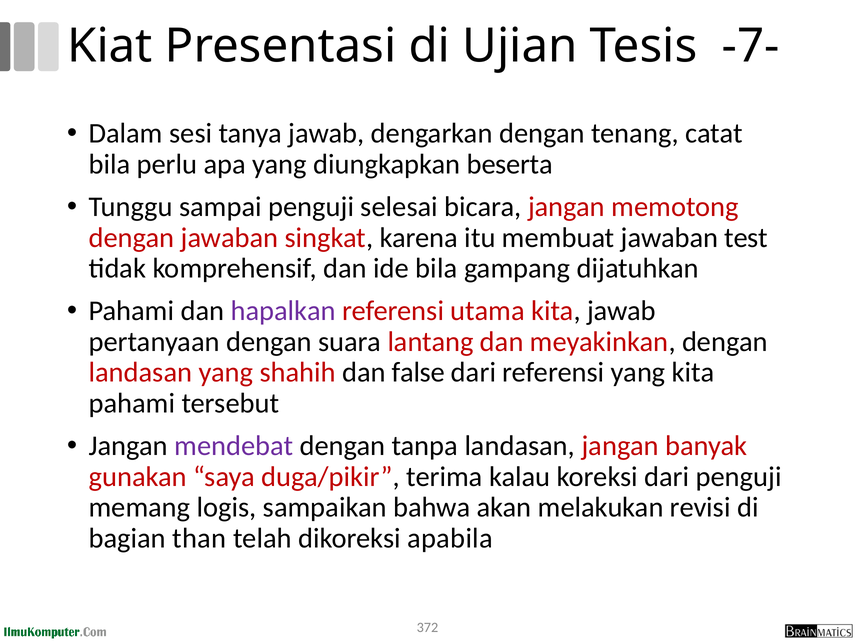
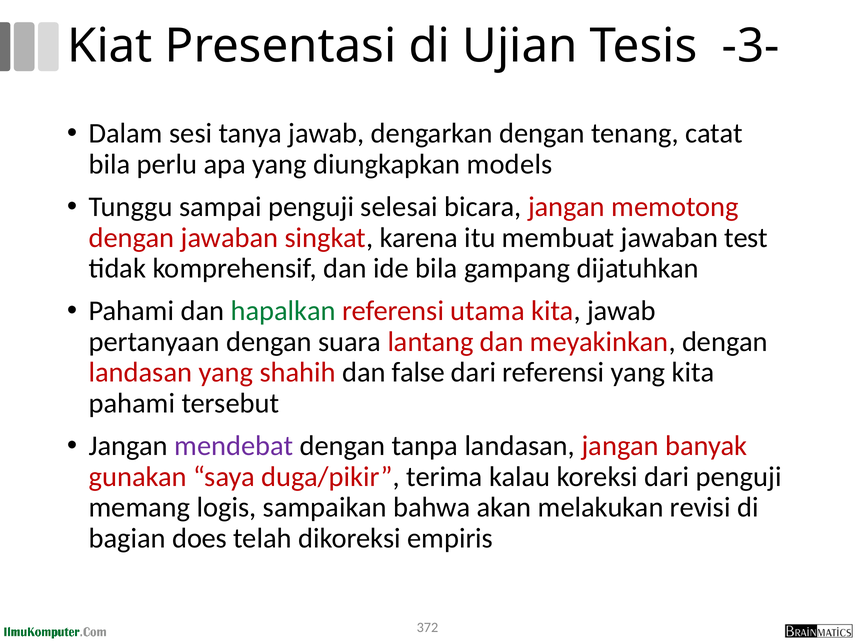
-7-: -7- -> -3- (751, 46)
beserta: beserta -> models (510, 164)
hapalkan colour: purple -> green (283, 311)
than: than -> does (200, 538)
apabila: apabila -> empiris (450, 538)
